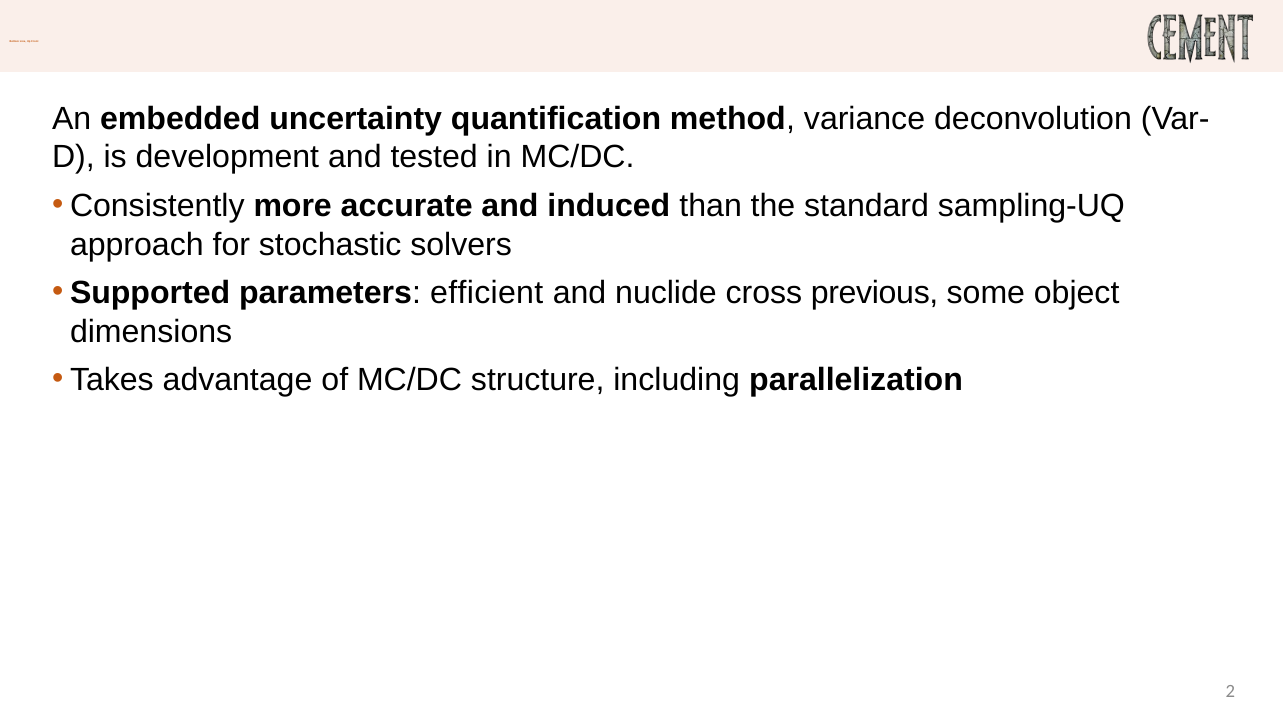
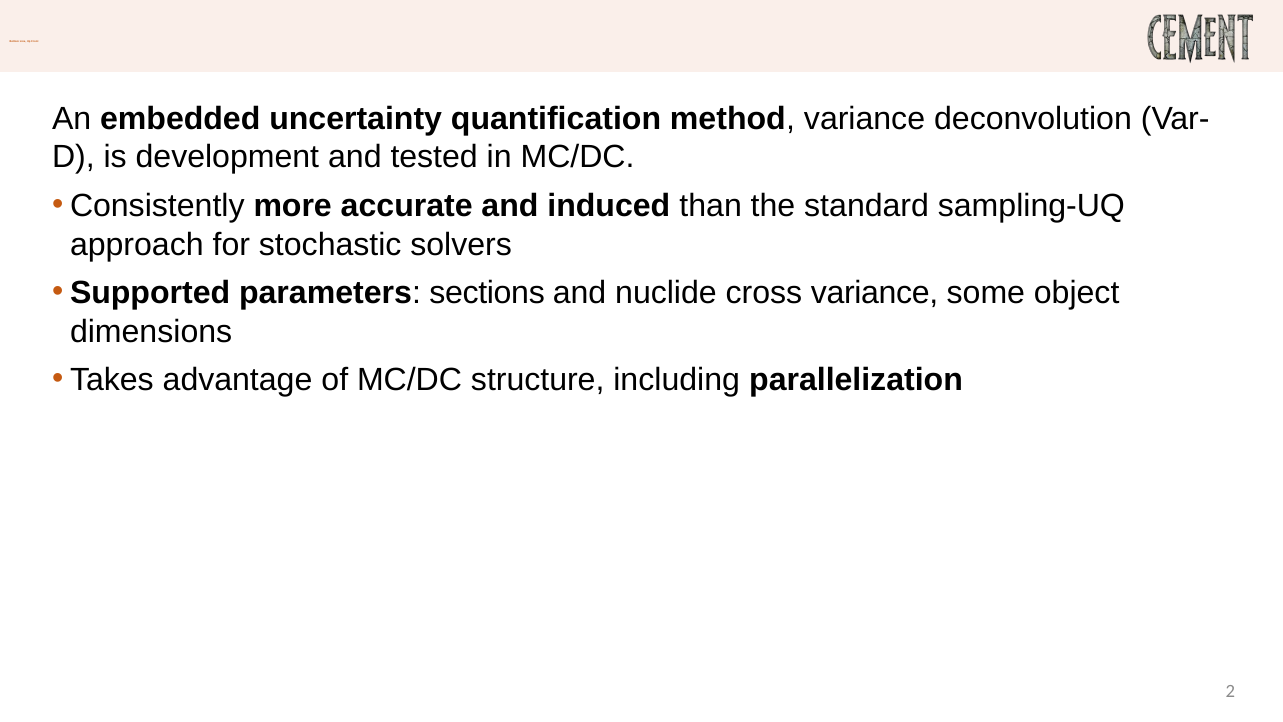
efficient: efficient -> sections (487, 293)
cross previous: previous -> variance (875, 293)
